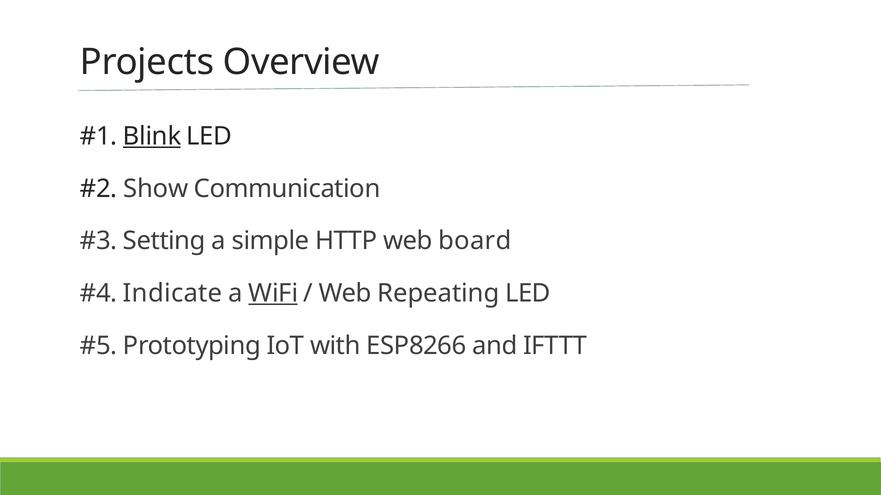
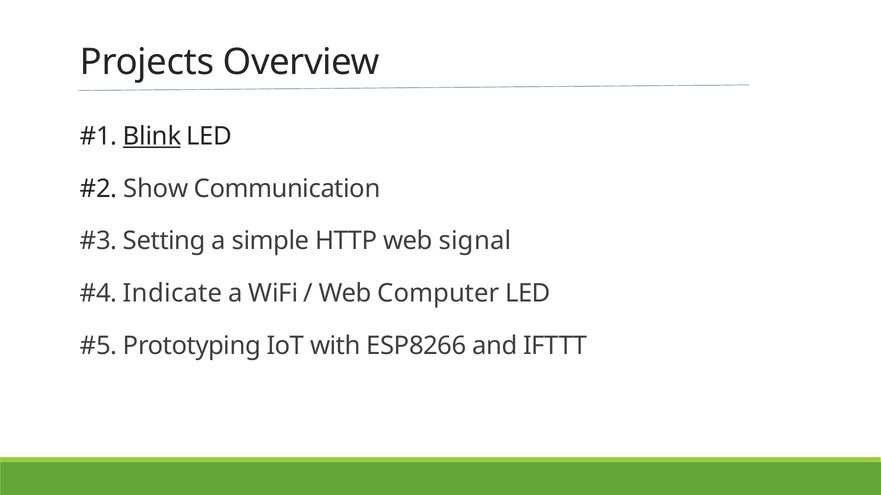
board: board -> signal (475, 241)
WiFi underline: present -> none (273, 294)
Repeating: Repeating -> Computer (438, 294)
